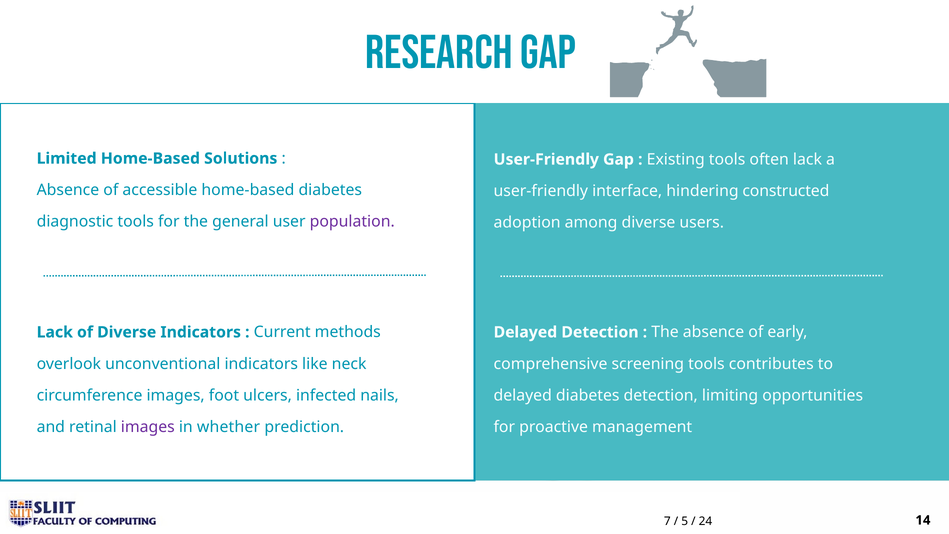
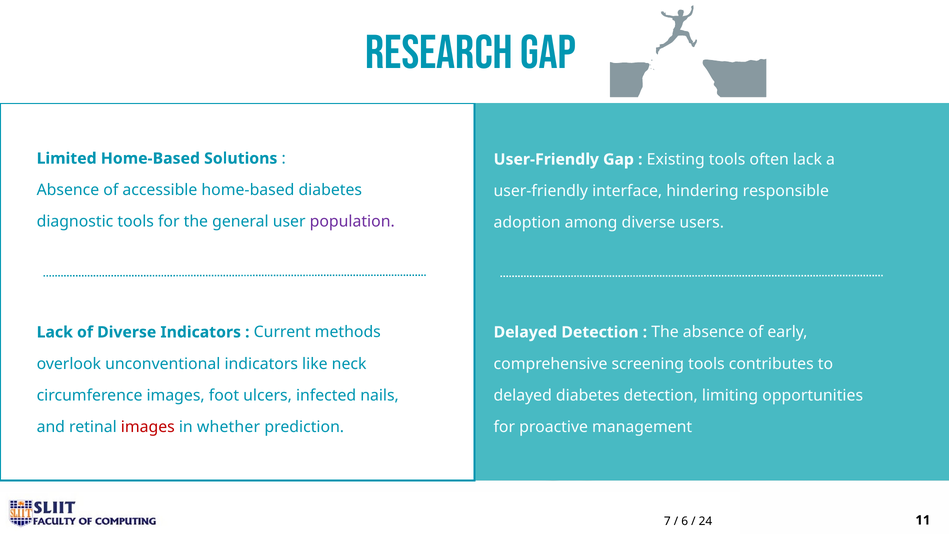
constructed: constructed -> responsible (786, 191)
images colour: purple -> red (148, 427)
5: 5 -> 6 (685, 521)
14: 14 -> 11 (923, 520)
